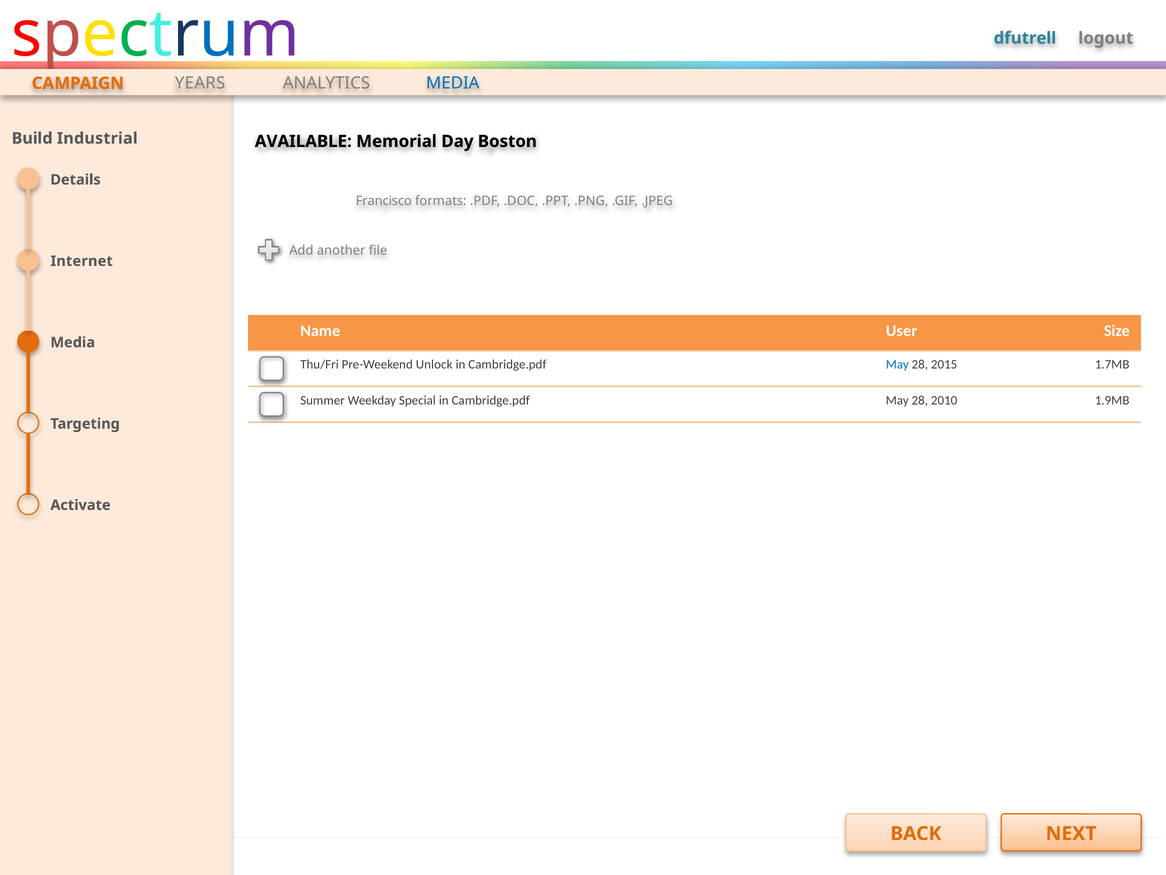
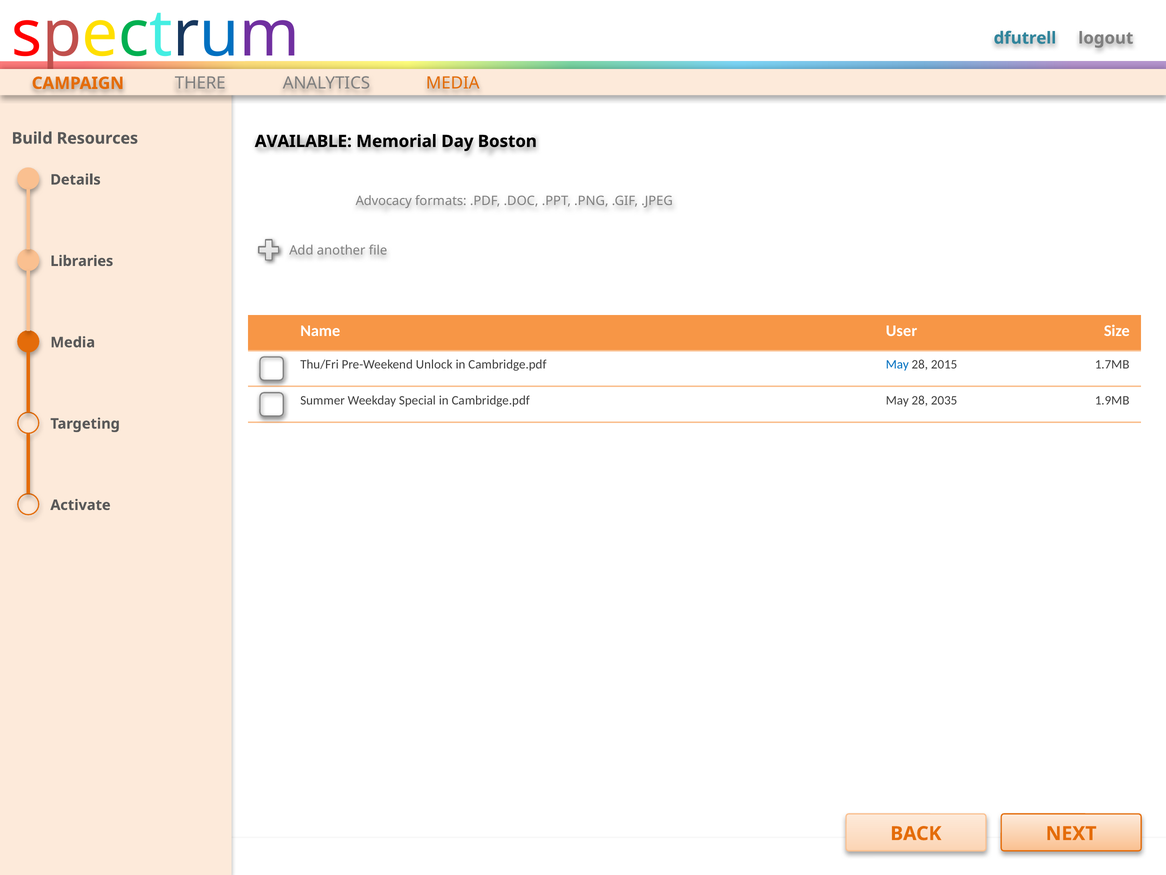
YEARS: YEARS -> THERE (200, 83)
MEDIA colour: blue -> orange (453, 83)
Industrial: Industrial -> Resources (97, 138)
Francisco: Francisco -> Advocacy (384, 201)
Internet: Internet -> Libraries (82, 261)
2010: 2010 -> 2035 (944, 400)
